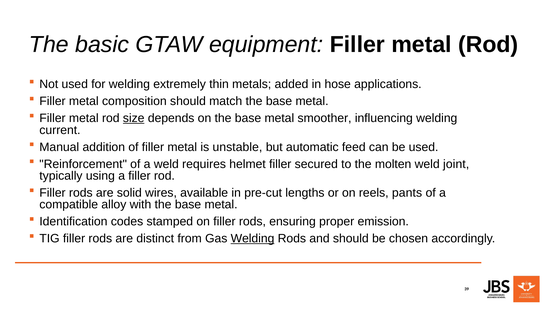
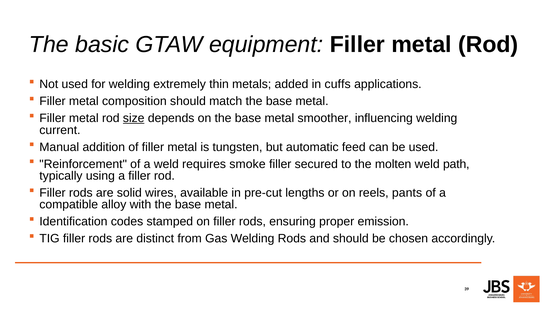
hose: hose -> cuffs (338, 84)
unstable: unstable -> tungsten (237, 147)
helmet: helmet -> smoke (247, 164)
joint: joint -> path (456, 164)
Welding underline: present -> none (253, 239)
